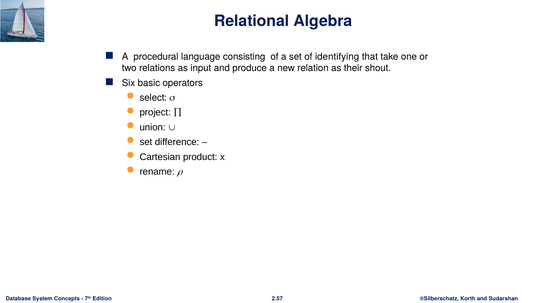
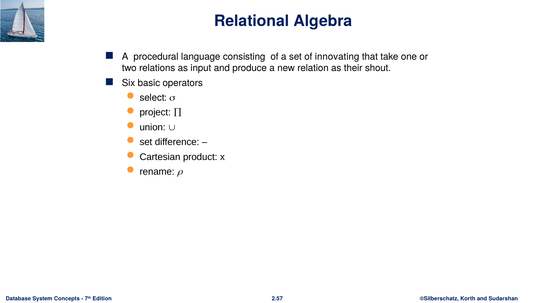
identifying: identifying -> innovating (337, 57)
